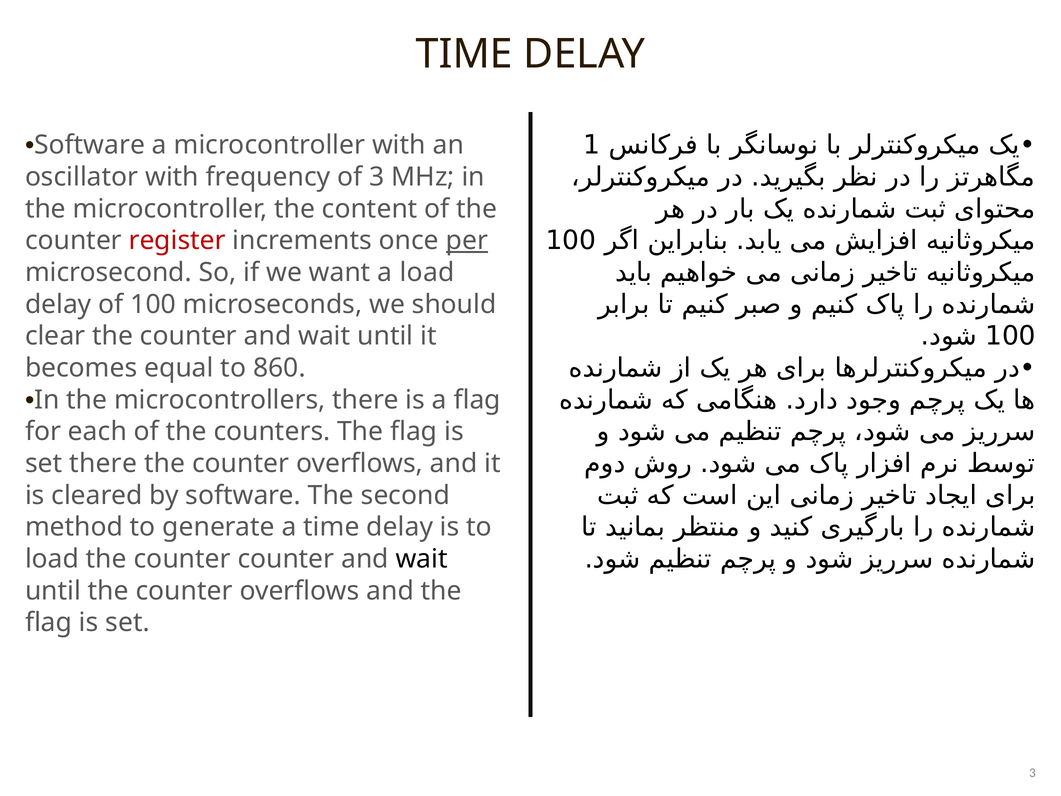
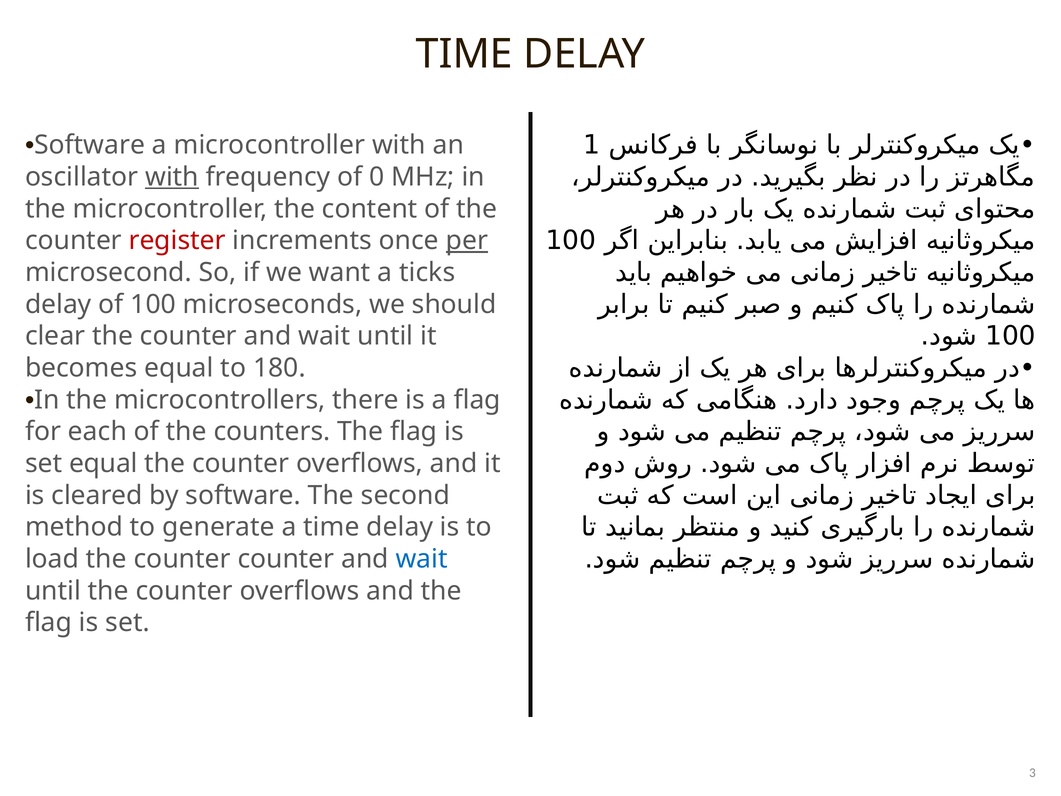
with underline: none -> present (172, 177)
of 3: 3 -> 0 (377, 177)
a load: load -> ticks (427, 272)
860: 860 -> 180 (279, 368)
set there: there -> equal (103, 463)
wait colour: black -> blue (422, 559)
